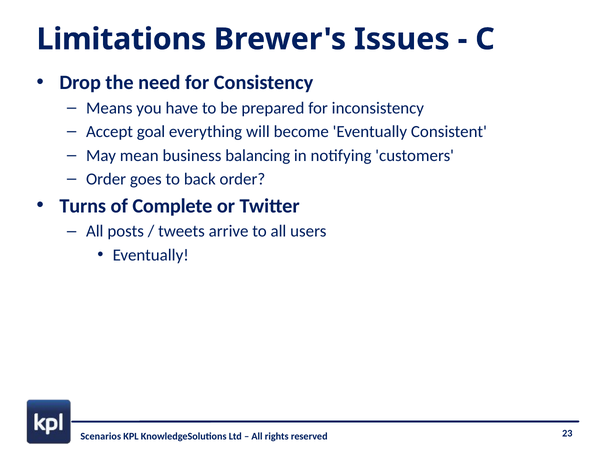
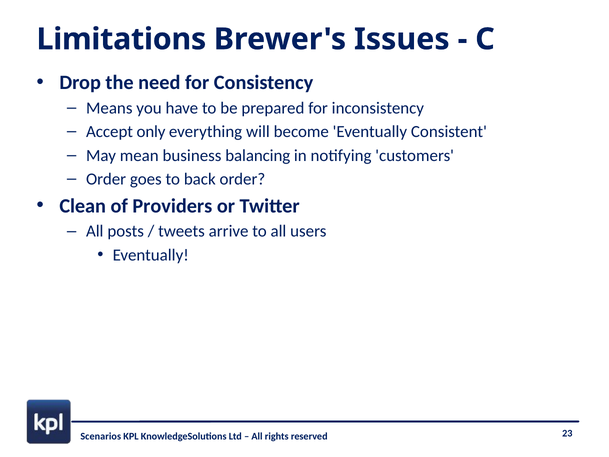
goal: goal -> only (151, 132)
Turns: Turns -> Clean (83, 206)
Complete: Complete -> Providers (172, 206)
